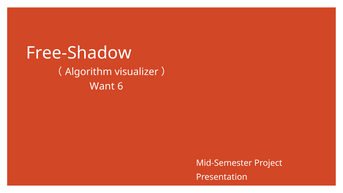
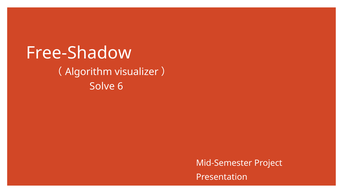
Want: Want -> Solve (102, 86)
